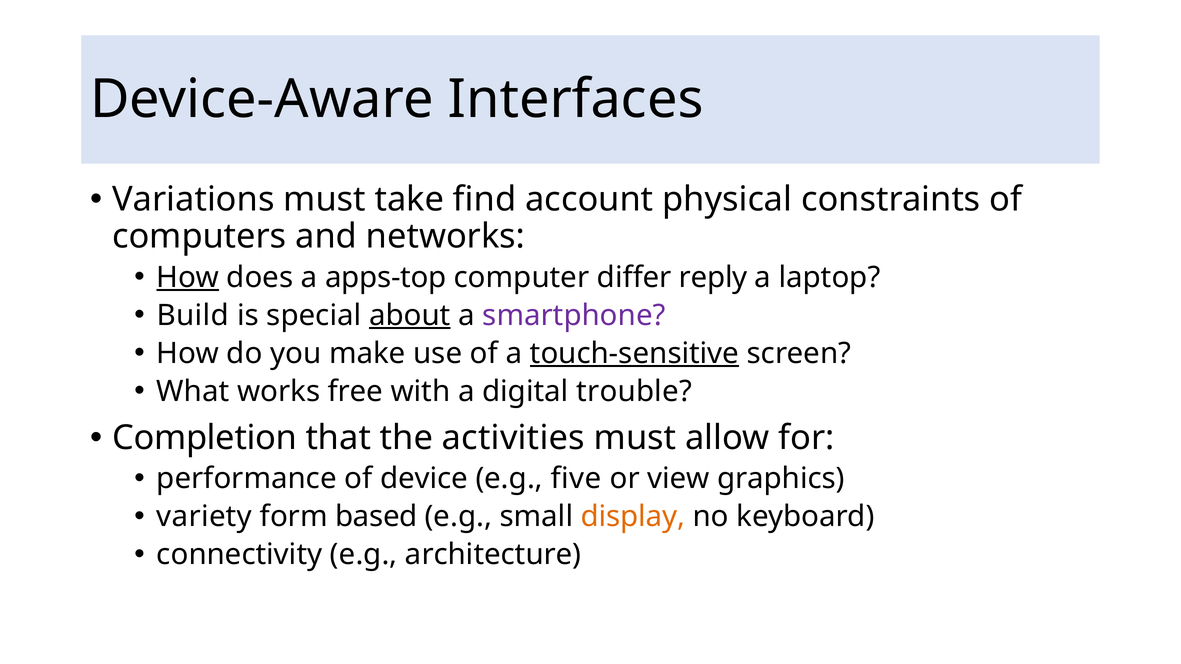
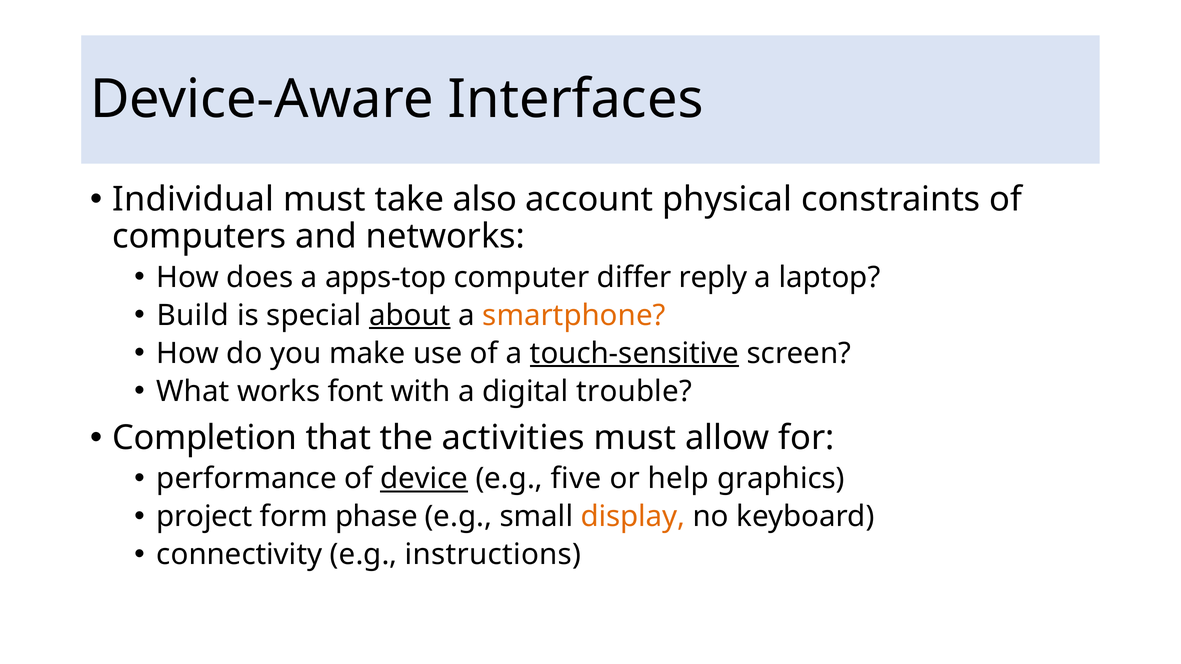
Variations: Variations -> Individual (193, 200)
find: find -> also (485, 200)
How underline: present -> none (188, 277)
smartphone colour: purple -> orange (574, 315)
free: free -> font (356, 391)
device underline: none -> present (424, 479)
view: view -> help (678, 479)
variety: variety -> project (204, 517)
based: based -> phase (376, 517)
architecture: architecture -> instructions (493, 555)
